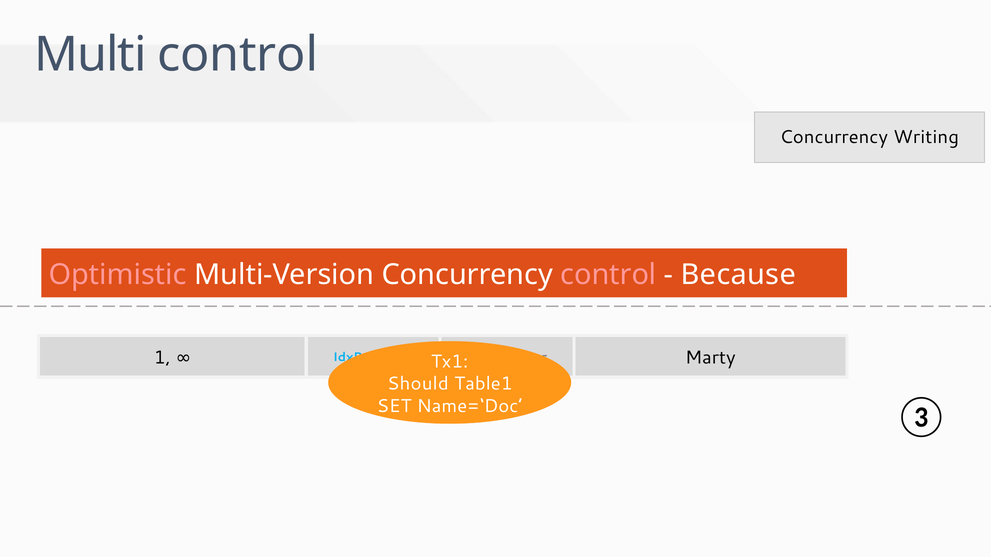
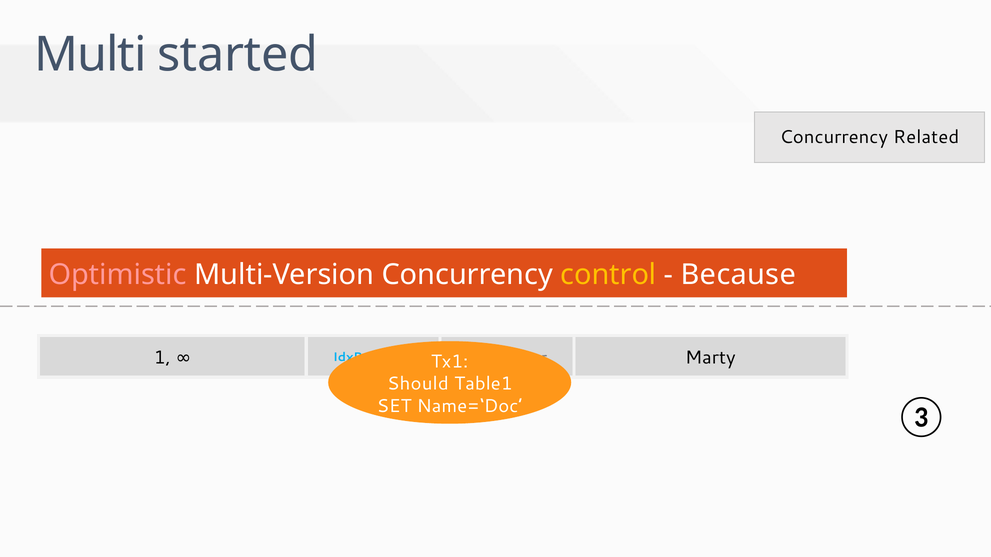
Multi control: control -> started (238, 55)
Writing: Writing -> Related (926, 137)
control colour: pink -> yellow (608, 275)
